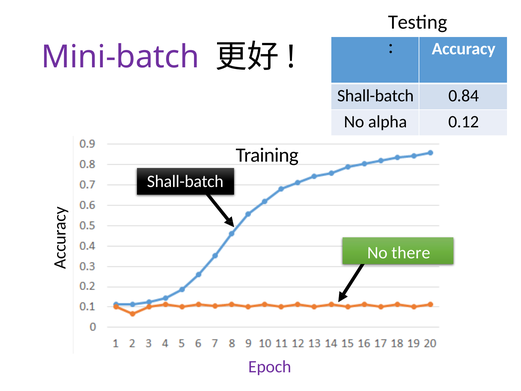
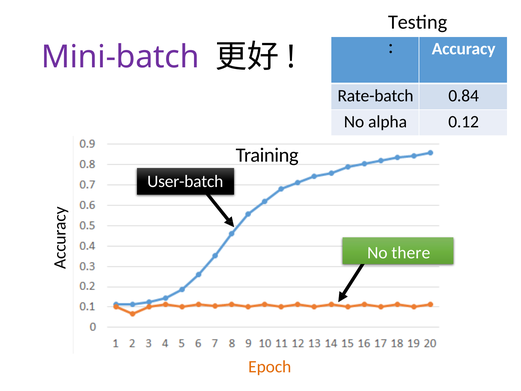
Shall-batch: Shall-batch -> Rate-batch (376, 96)
Shall-batch: Shall-batch -> User-batch (185, 181)
Epoch colour: purple -> orange (270, 367)
